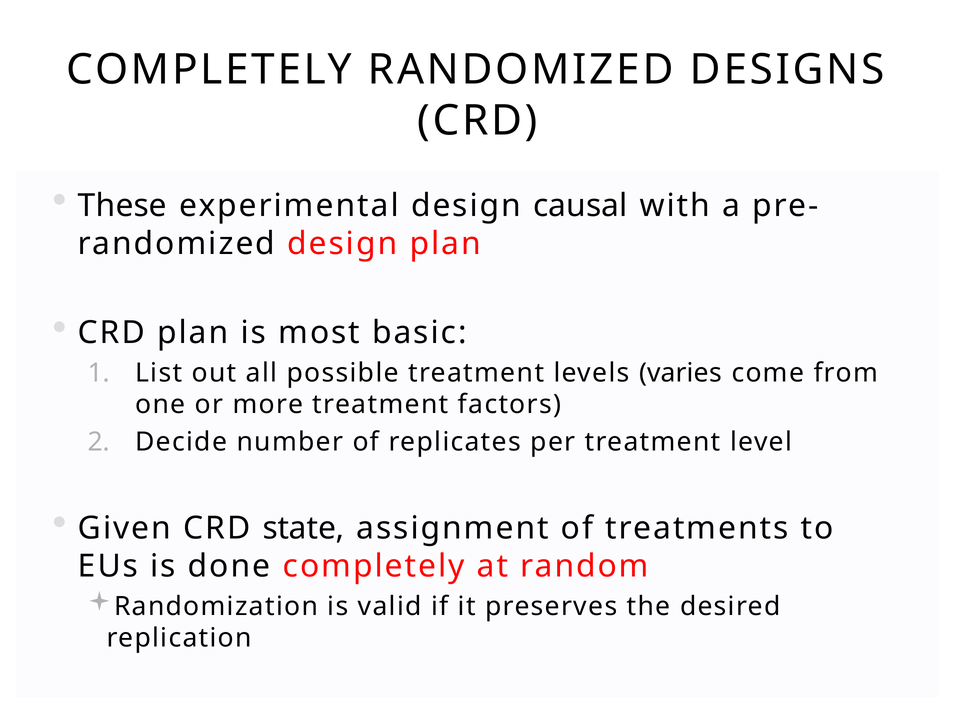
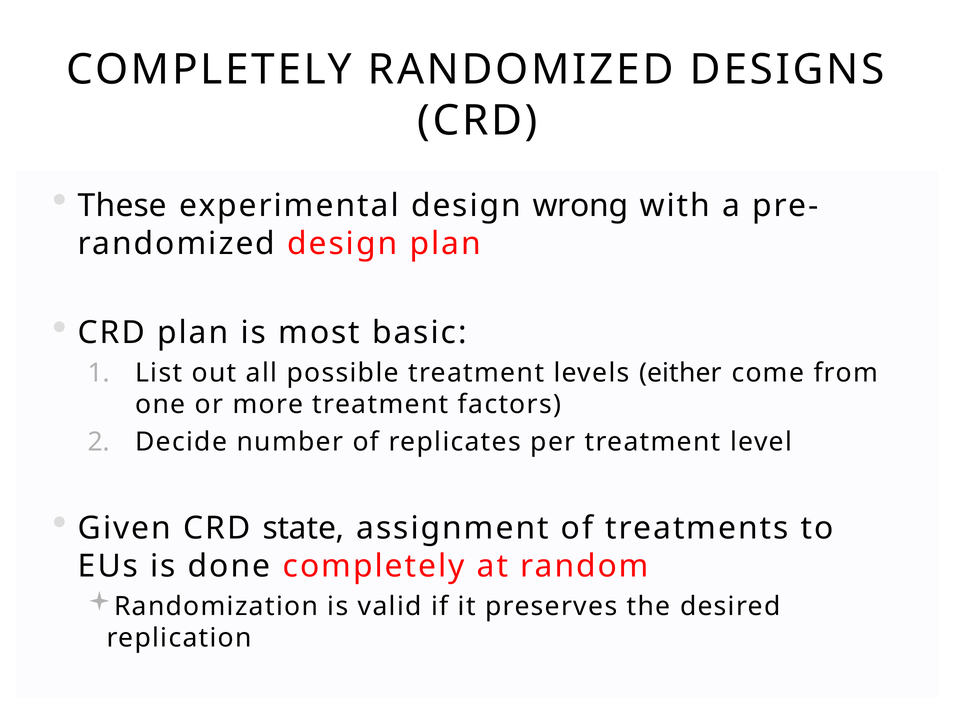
causal: causal -> wrong (580, 206)
varies: varies -> either (680, 373)
